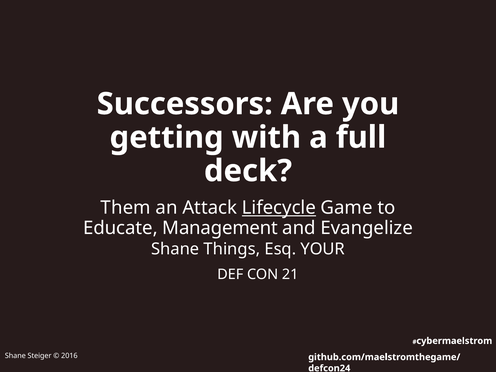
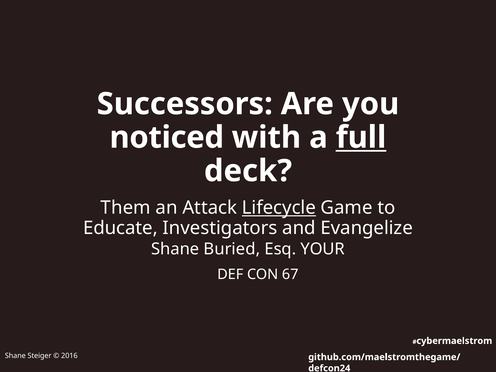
getting: getting -> noticed (167, 137)
full underline: none -> present (361, 137)
Management: Management -> Investigators (220, 228)
Things: Things -> Buried (232, 249)
21: 21 -> 67 (290, 274)
